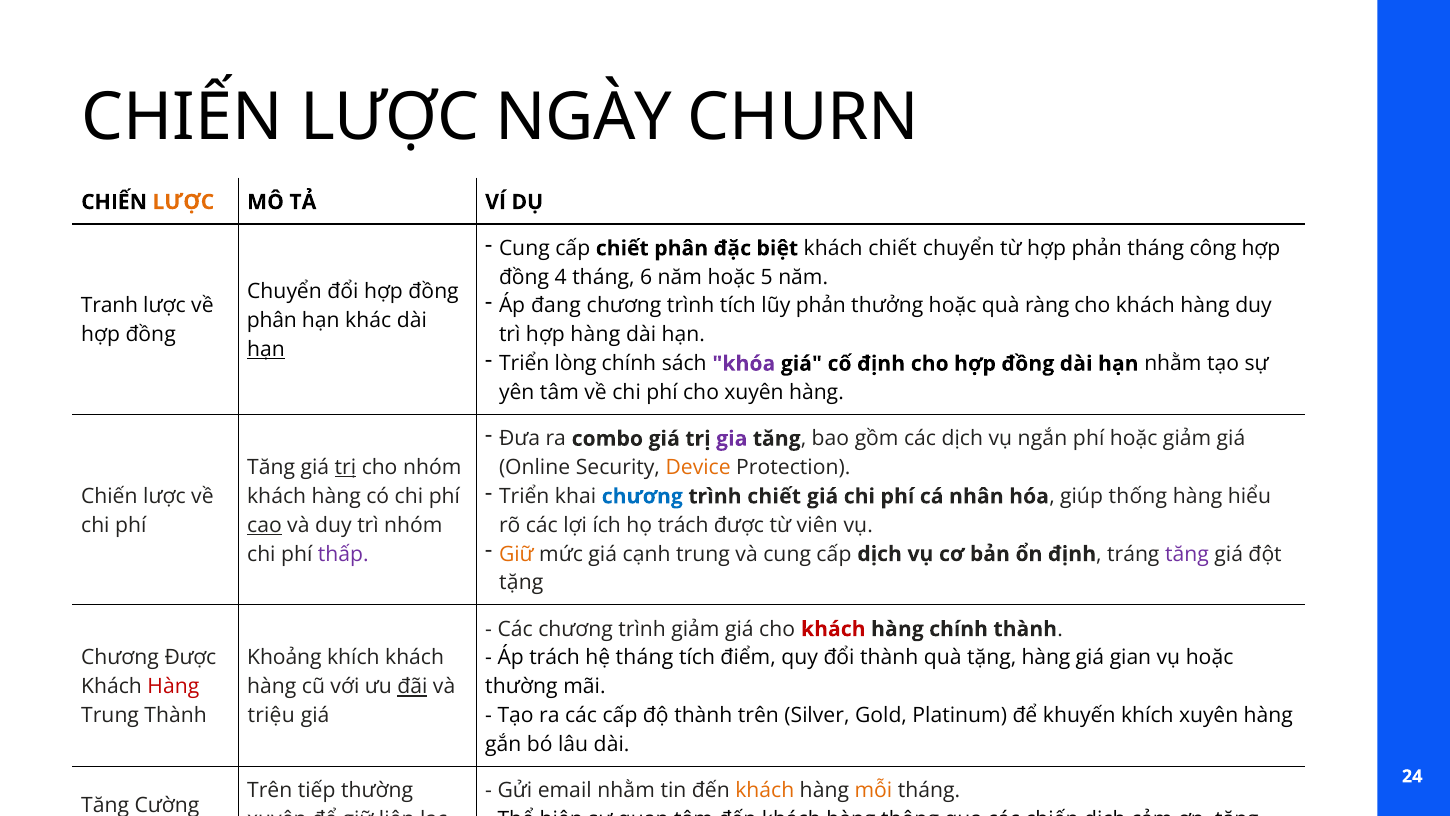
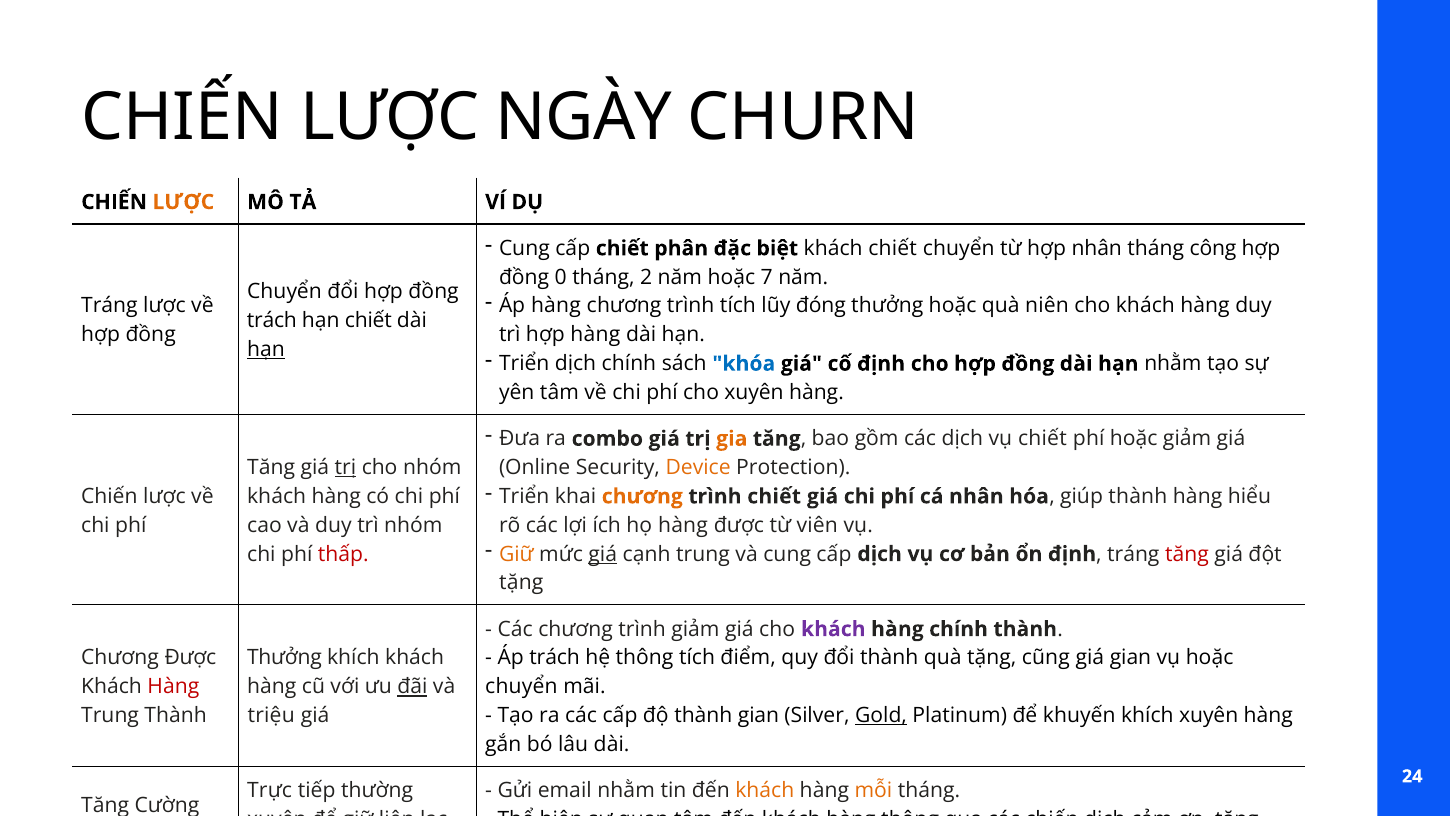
hợp phản: phản -> nhân (1097, 248)
4: 4 -> 0 (561, 277)
6: 6 -> 2 (646, 277)
5: 5 -> 7 (767, 277)
Áp đang: đang -> hàng (556, 306)
lũy phản: phản -> đóng (821, 306)
ràng: ràng -> niên (1047, 306)
Tranh: Tranh -> Tráng (109, 306)
phân: phân -> trách (272, 320)
hạn khác: khác -> chiết (368, 320)
Triển lòng: lòng -> dịch (576, 363)
khóa colour: purple -> blue (744, 363)
gia colour: purple -> orange (732, 439)
vụ ngắn: ngắn -> chiết (1042, 439)
chương colour: blue -> orange (642, 496)
giúp thống: thống -> thành (1138, 496)
cao underline: present -> none (264, 525)
họ trách: trách -> hàng (683, 525)
giá underline: none -> present (603, 554)
tăng colour: purple -> red (1187, 554)
thấp colour: purple -> red (343, 554)
khách colour: red -> purple (833, 629)
Khoảng: Khoảng -> Thưởng (284, 658)
hệ tháng: tháng -> thông (645, 658)
tặng hàng: hàng -> cũng (1046, 658)
thường: thường -> chuyển (521, 686)
thành trên: trên -> gian (758, 715)
Gold underline: none -> present (881, 715)
Trên: Trên -> Trực (270, 790)
